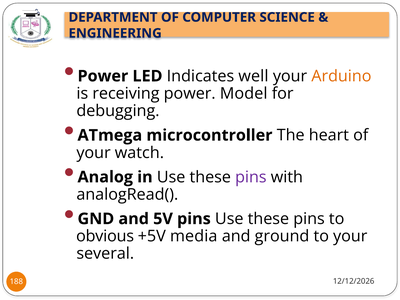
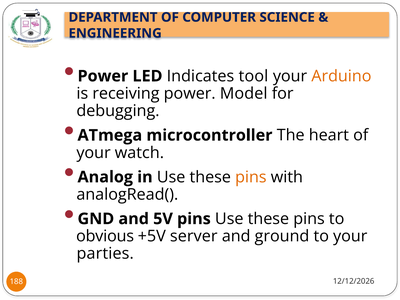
well: well -> tool (253, 76)
pins colour: purple -> orange (251, 177)
media: media -> server (194, 236)
several: several -> parties (105, 254)
